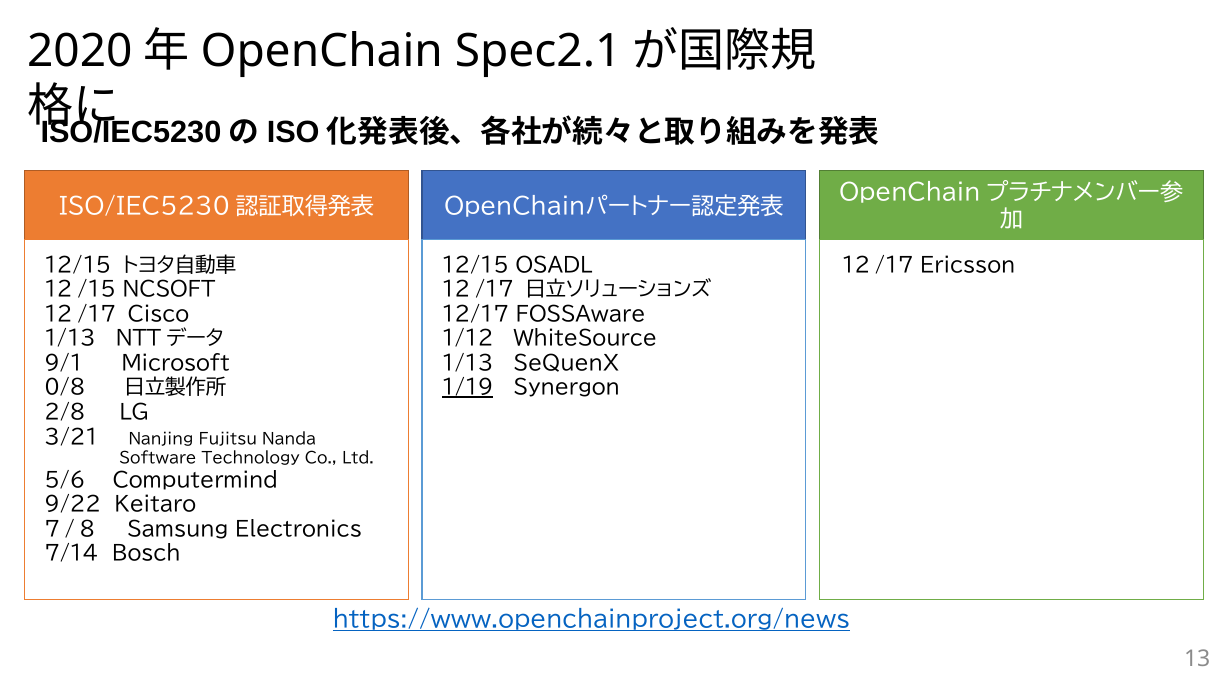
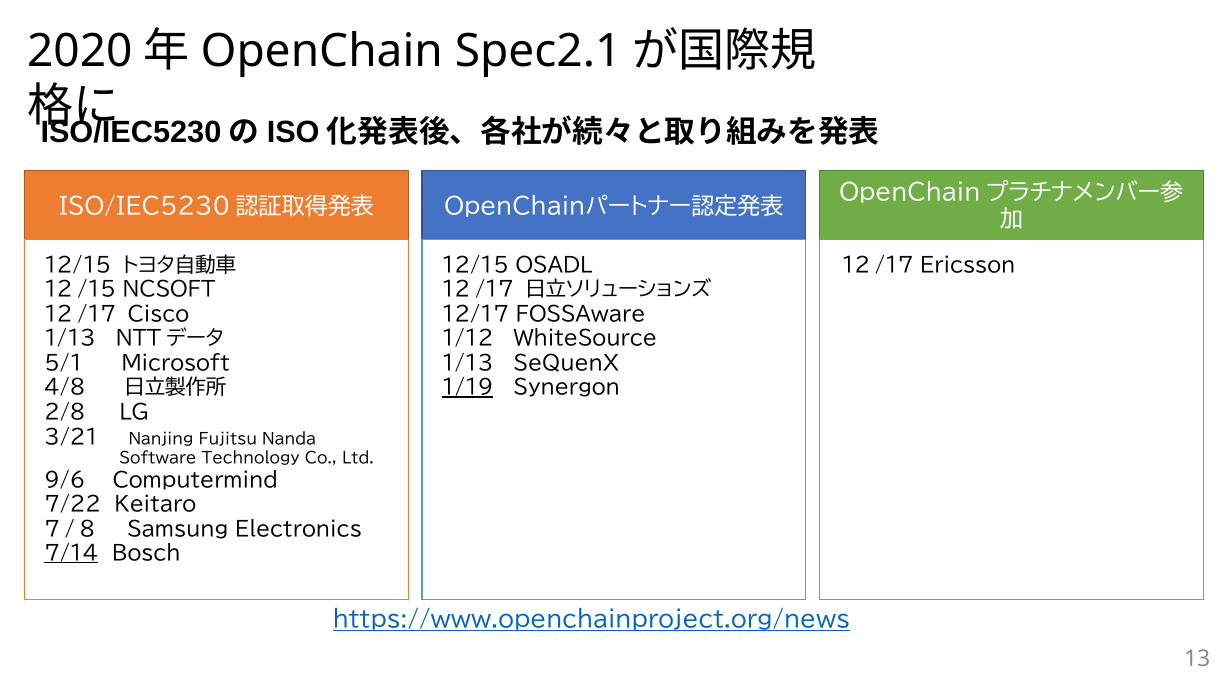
9/1: 9/1 -> 5/1 (64, 363)
0/8: 0/8 -> 4/8 (65, 388)
5/6: 5/6 -> 9/6 (65, 480)
9/22: 9/22 -> 7/22 (73, 505)
7/14 underline: none -> present (71, 554)
